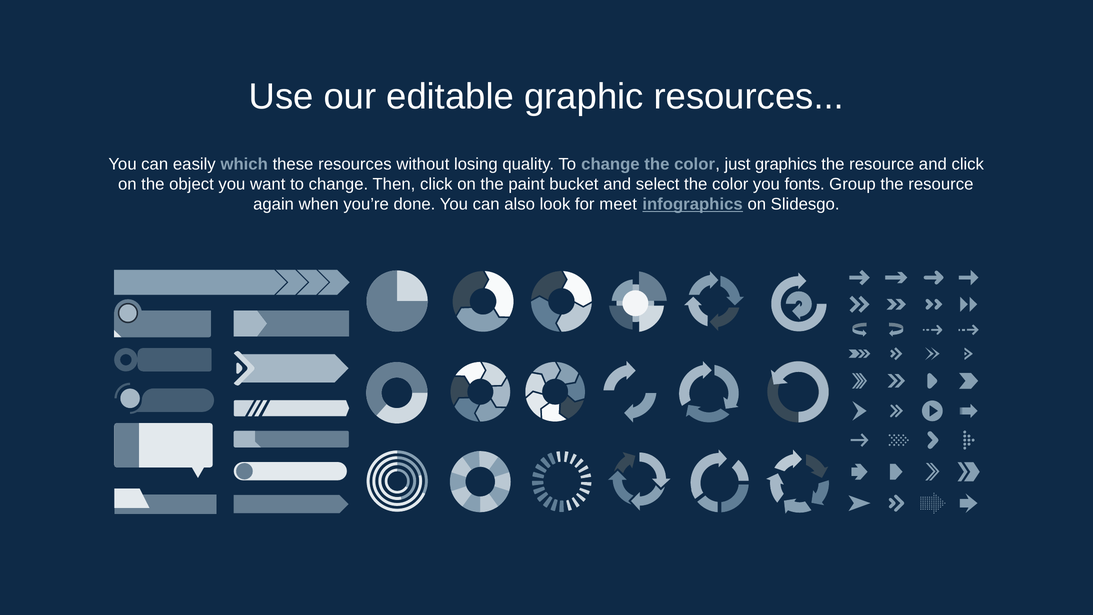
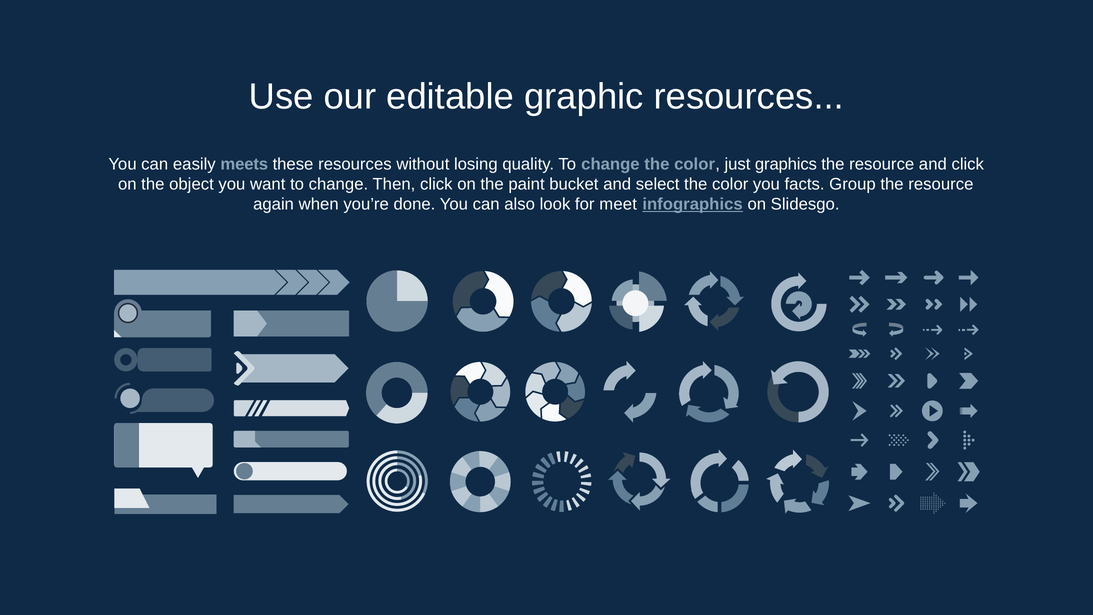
which: which -> meets (244, 164)
fonts: fonts -> facts (805, 184)
